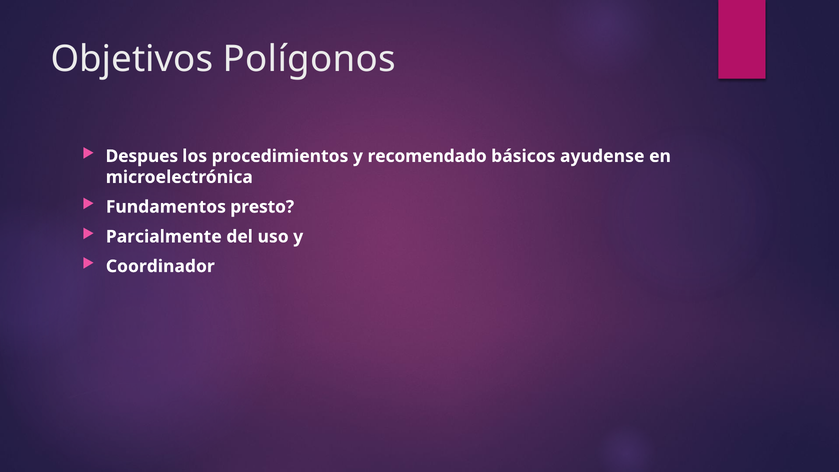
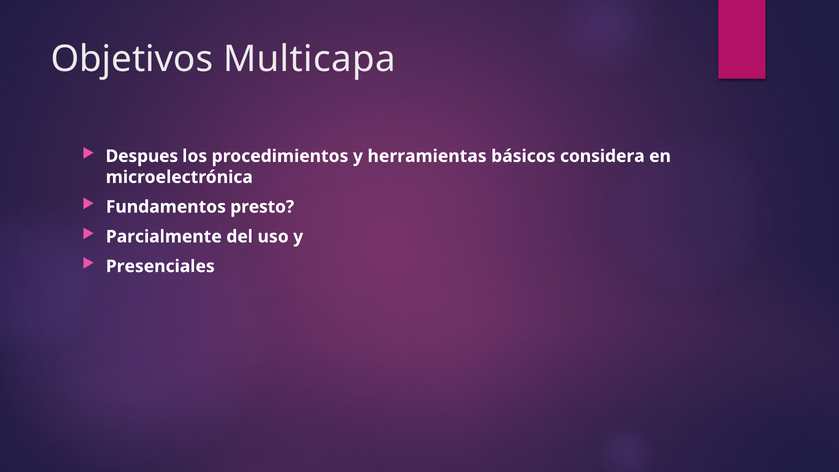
Polígonos: Polígonos -> Multicapa (309, 59)
recomendado: recomendado -> herramientas (427, 156)
ayudense: ayudense -> considera (602, 156)
Coordinador: Coordinador -> Presenciales (160, 266)
